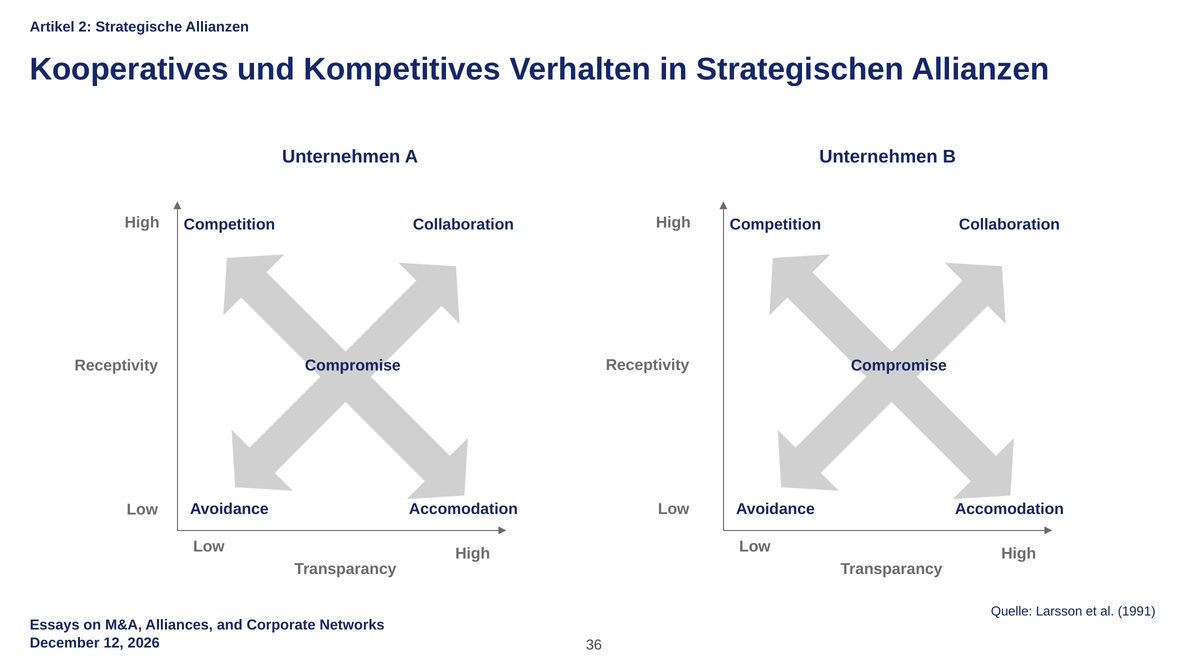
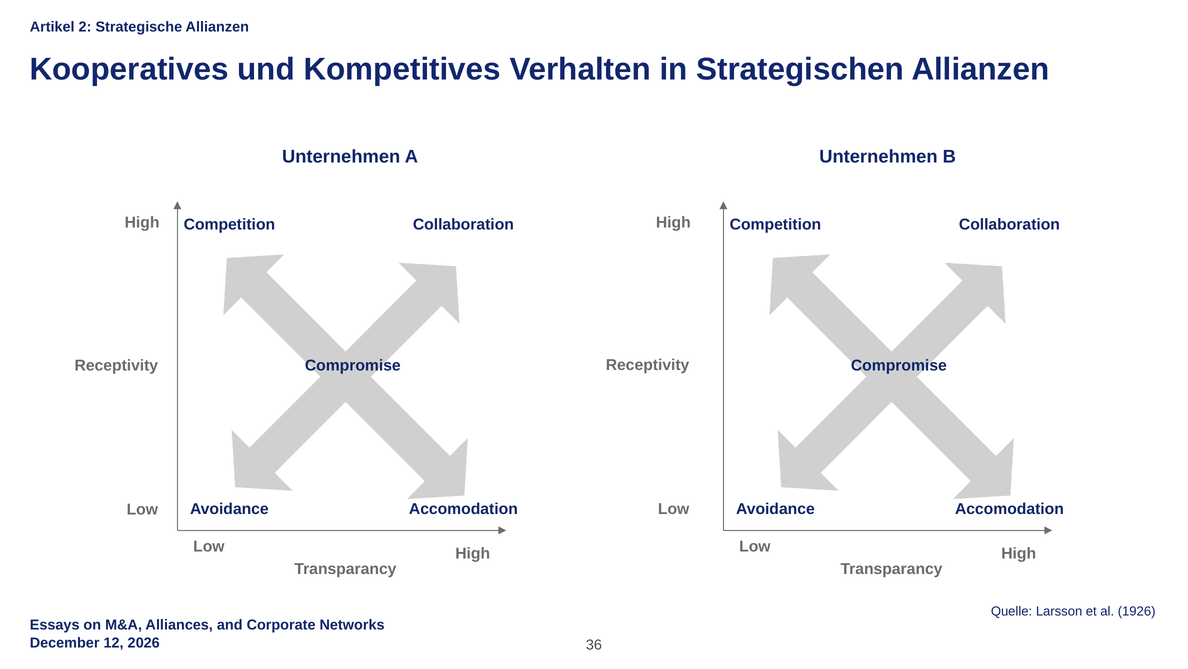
1991: 1991 -> 1926 (1137, 611)
